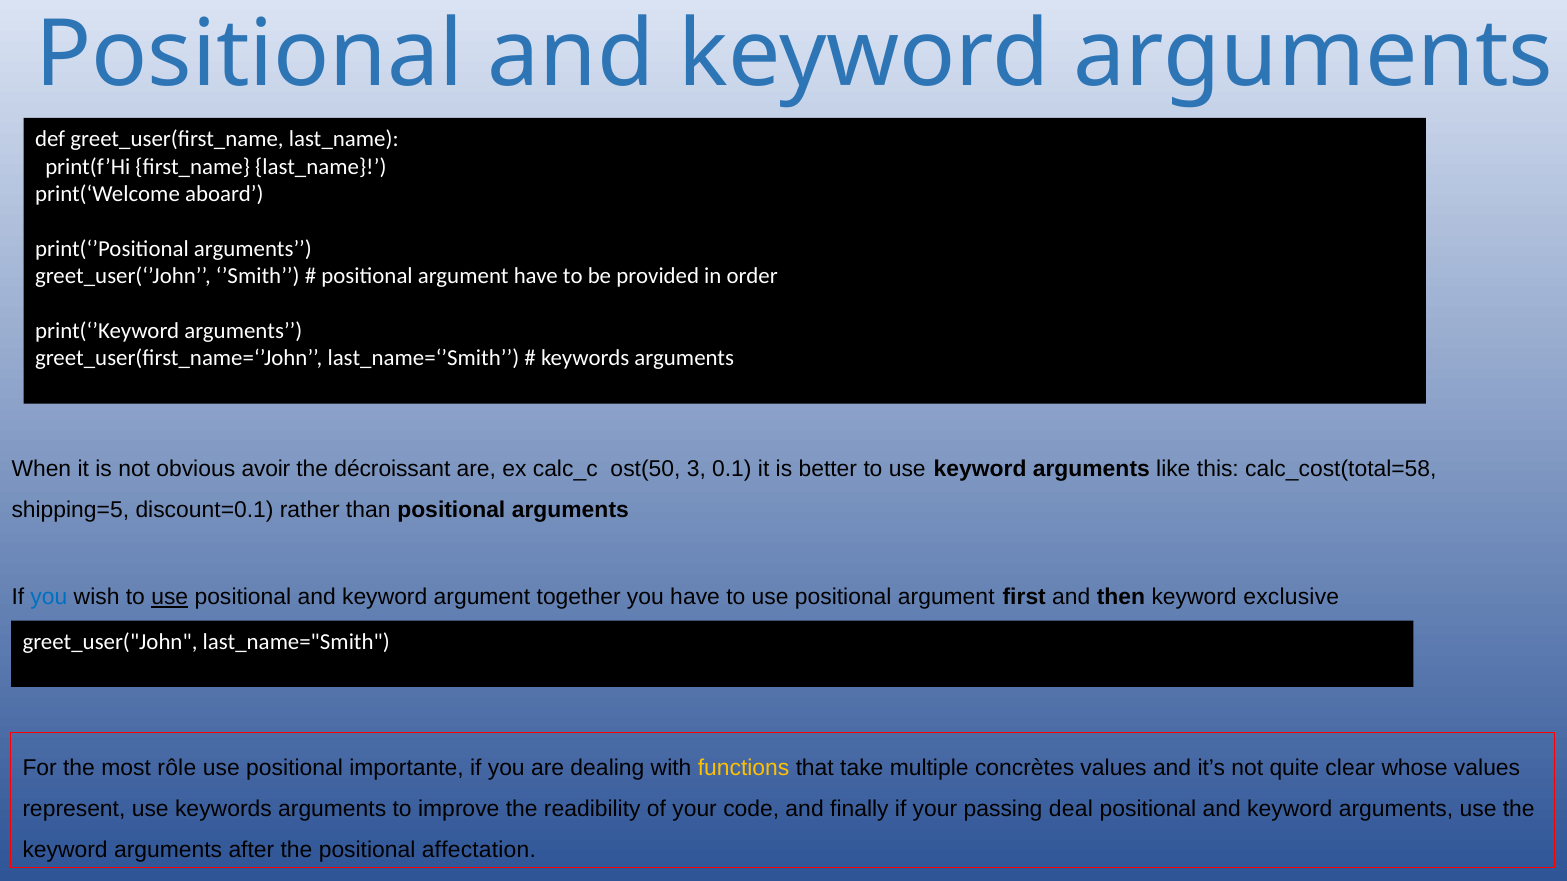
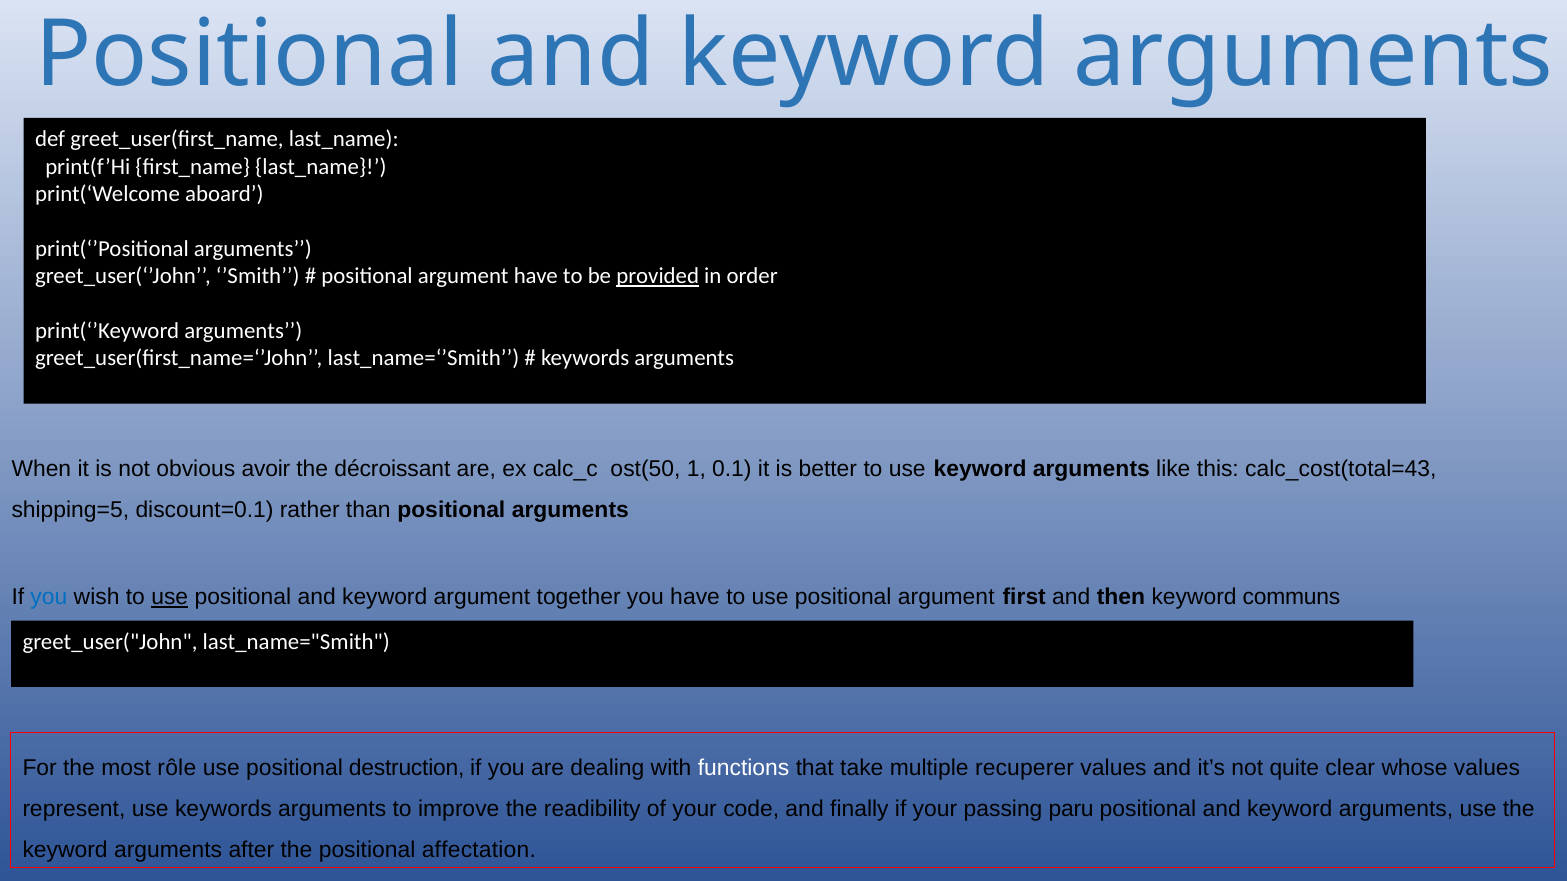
provided underline: none -> present (658, 276)
3: 3 -> 1 (696, 470)
calc_cost(total=58: calc_cost(total=58 -> calc_cost(total=43 (1341, 470)
exclusive: exclusive -> communs (1291, 597)
importante: importante -> destruction (407, 768)
functions colour: yellow -> white (744, 768)
concrètes: concrètes -> recuperer (1025, 768)
deal: deal -> paru (1071, 809)
